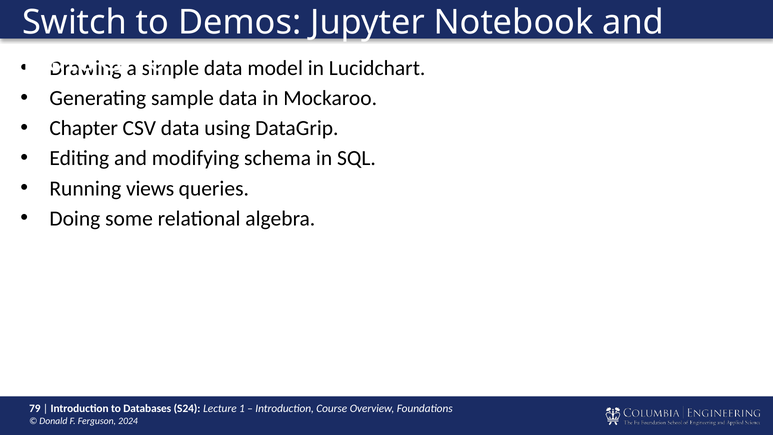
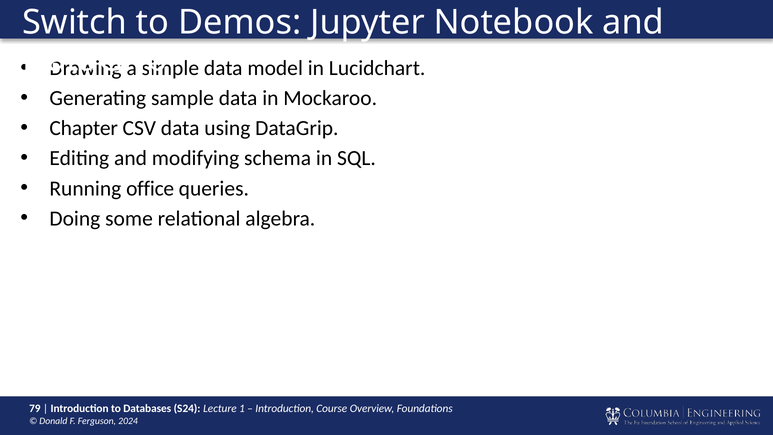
views: views -> office (150, 188)
